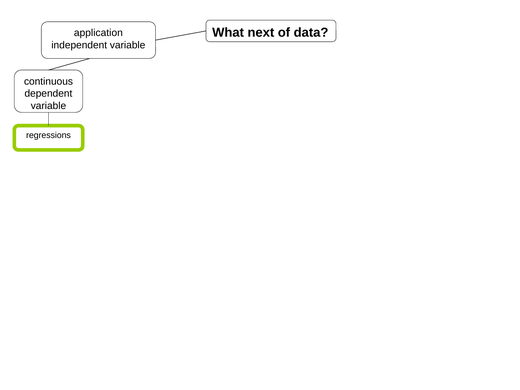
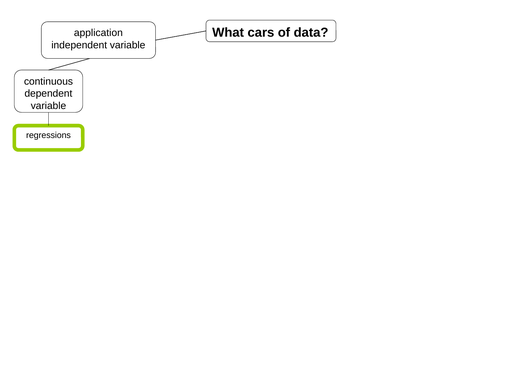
next: next -> cars (261, 32)
